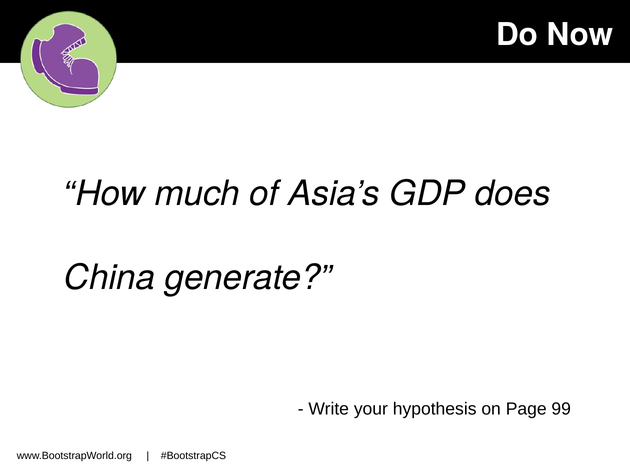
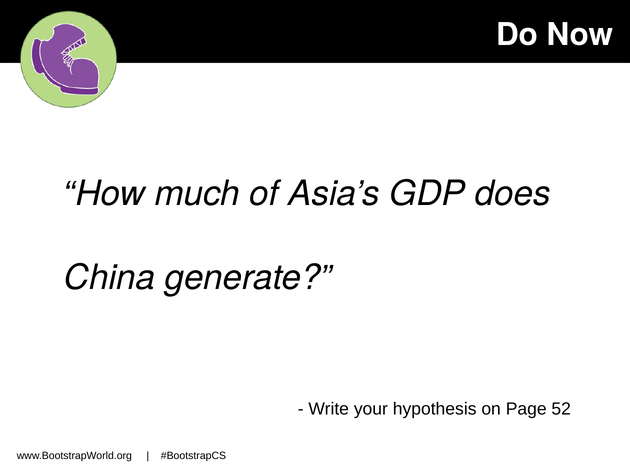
99: 99 -> 52 (561, 410)
